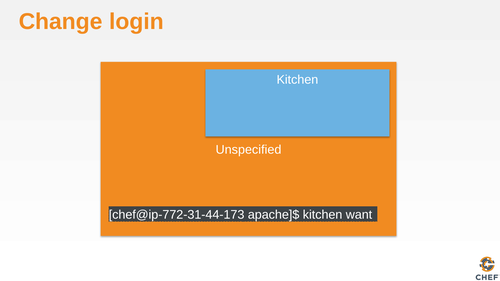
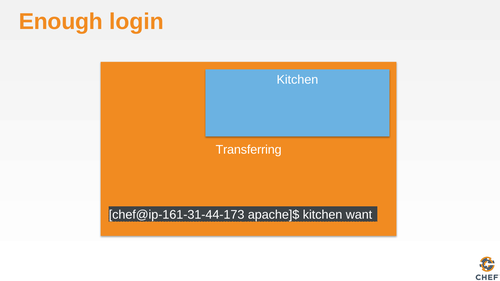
Change: Change -> Enough (61, 22)
Unspecified: Unspecified -> Transferring (249, 150)
chef@ip-772-31-44-173: chef@ip-772-31-44-173 -> chef@ip-161-31-44-173 (177, 215)
